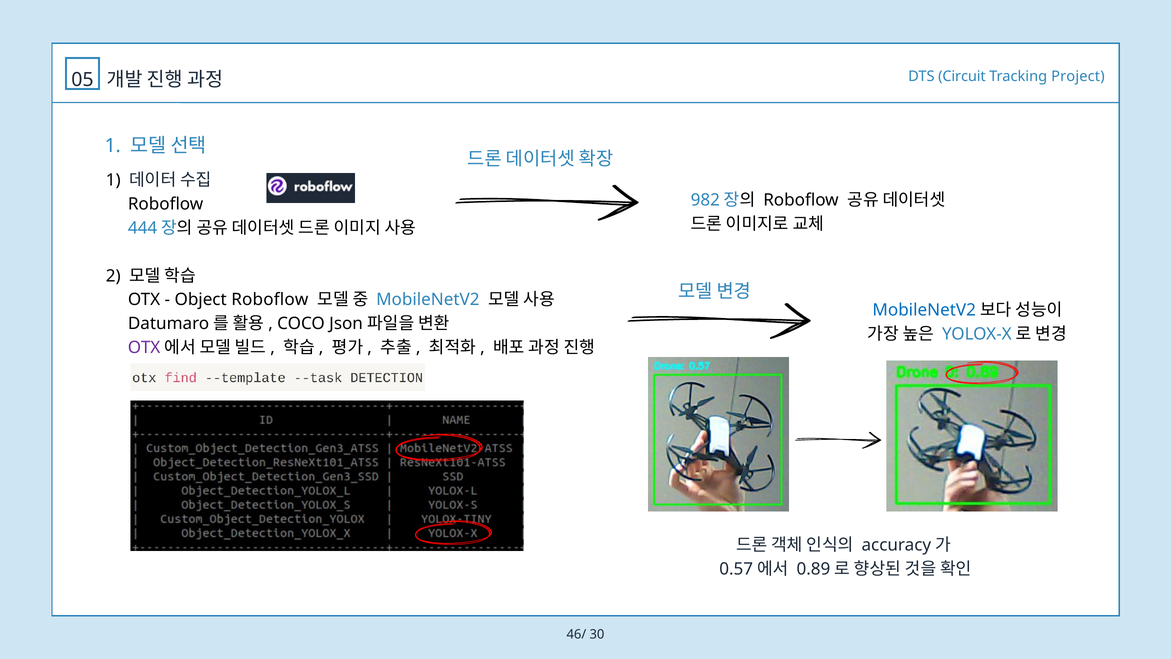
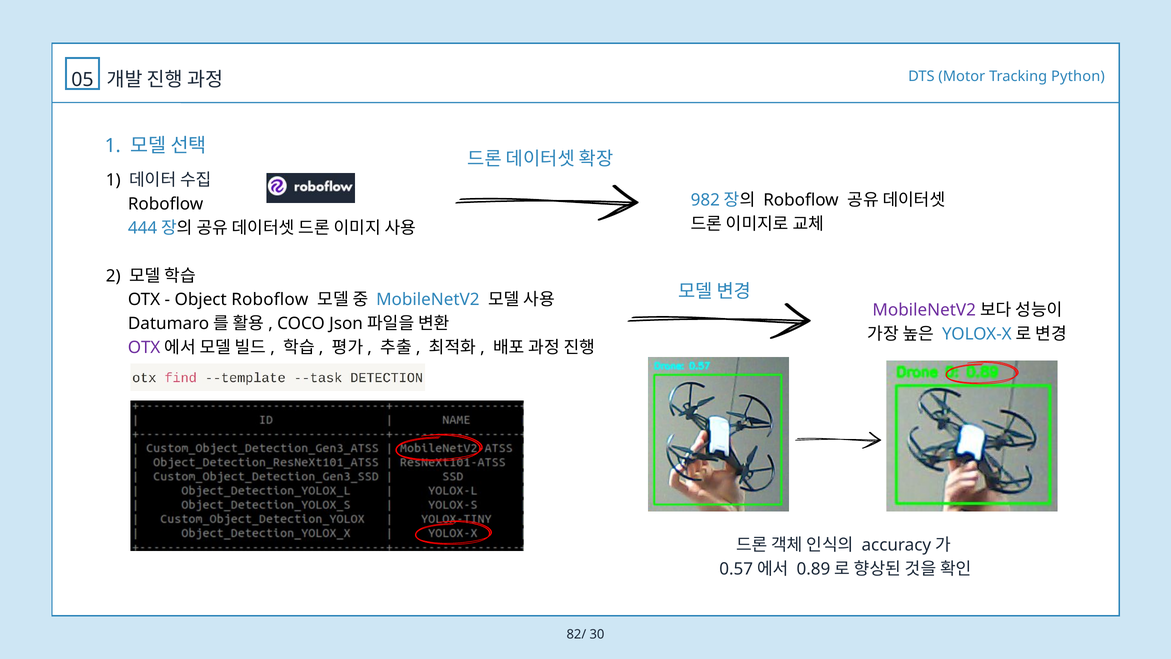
Circuit: Circuit -> Motor (962, 76)
Project: Project -> Python (1078, 76)
MobileNetV2 colour: blue -> purple (924, 310)
46/: 46/ -> 82/ (576, 634)
